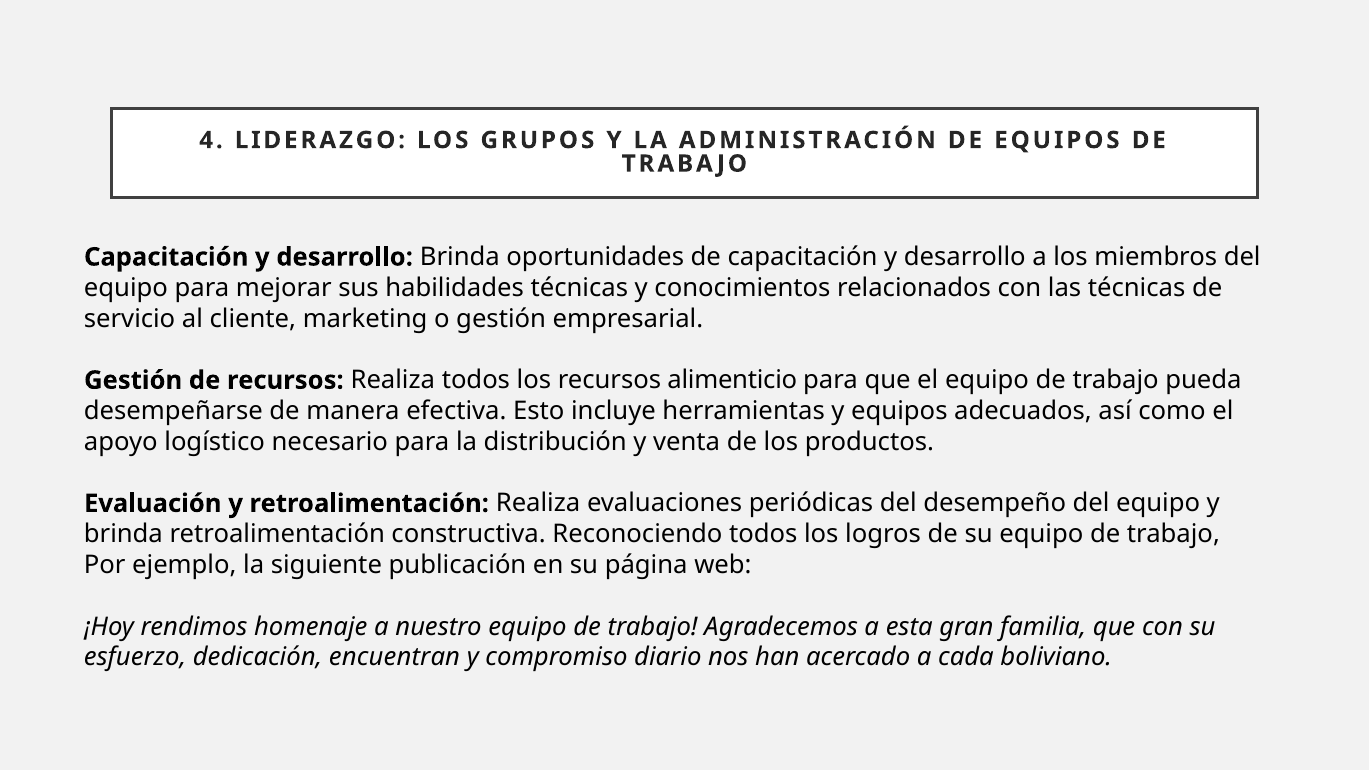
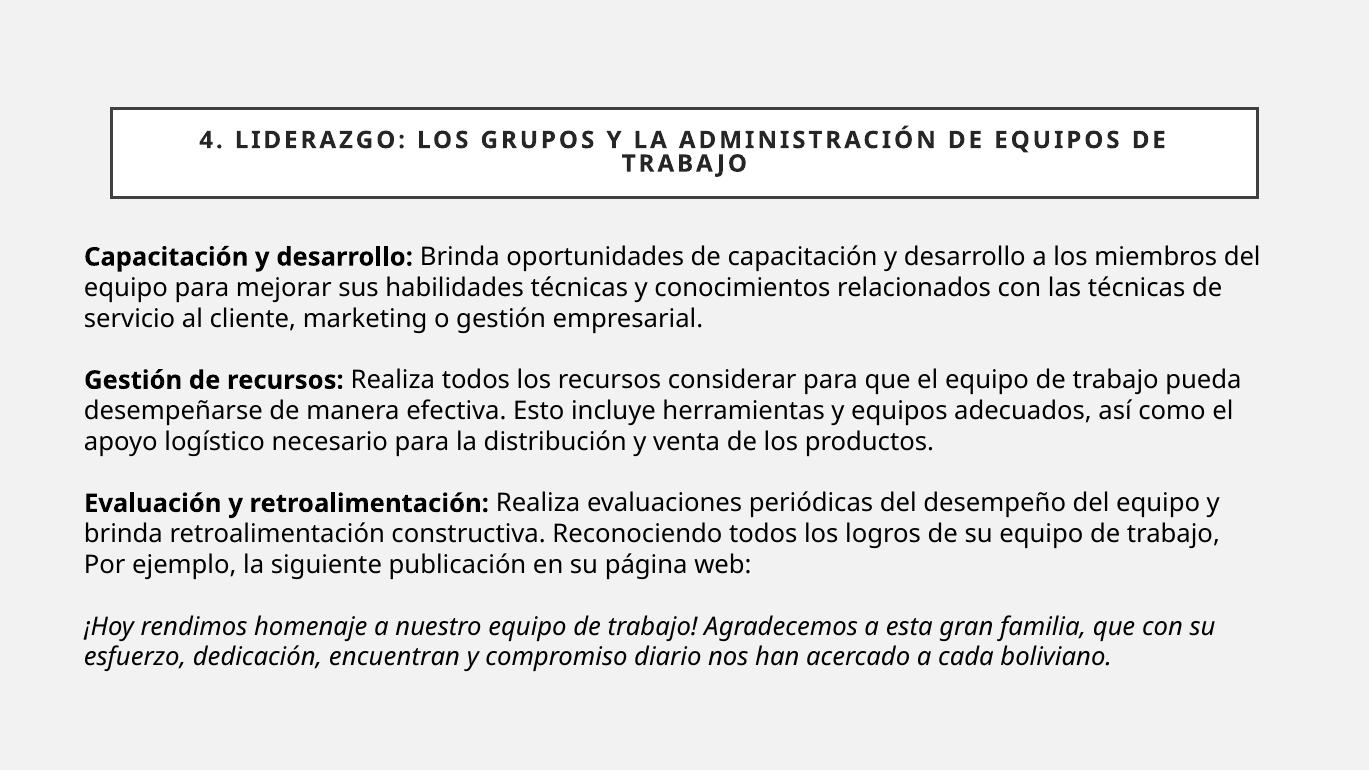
alimenticio: alimenticio -> considerar (732, 380)
